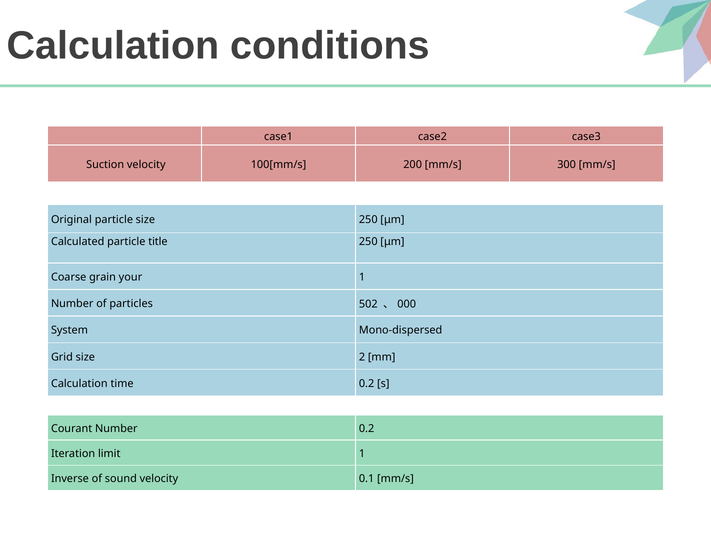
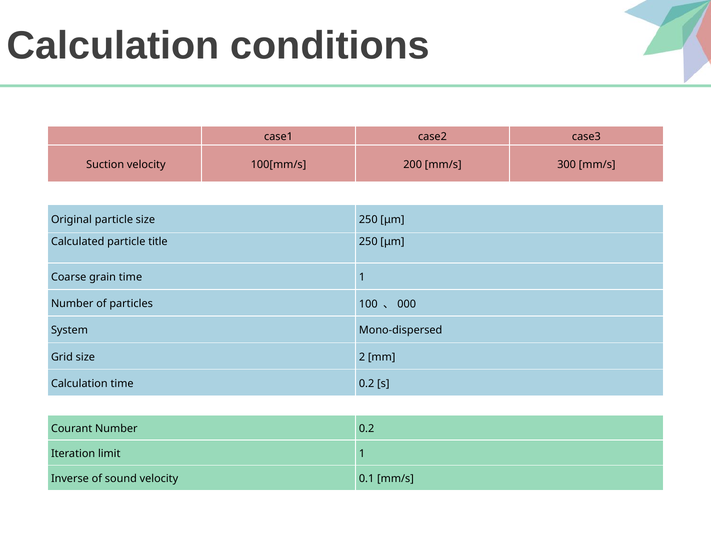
grain your: your -> time (130, 277)
502: 502 -> 100 (368, 305)
